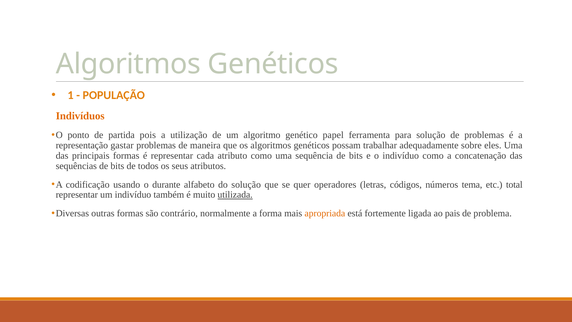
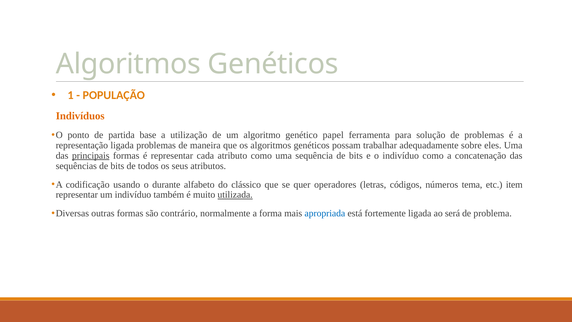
pois: pois -> base (148, 135)
representação gastar: gastar -> ligada (122, 145)
principais underline: none -> present (91, 156)
do solução: solução -> clássico (246, 184)
total: total -> item (514, 184)
apropriada colour: orange -> blue (325, 213)
pais: pais -> será (452, 213)
